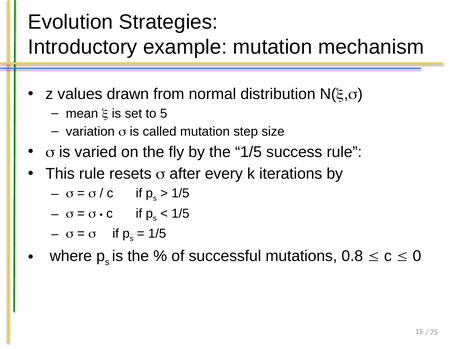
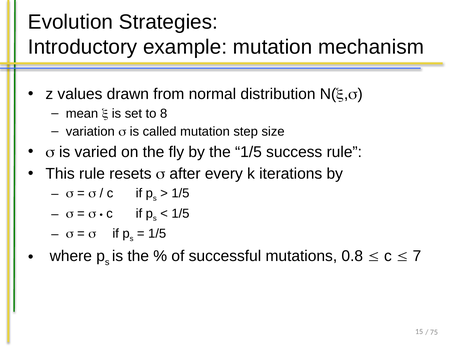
5: 5 -> 8 (164, 114)
0: 0 -> 7 (417, 257)
